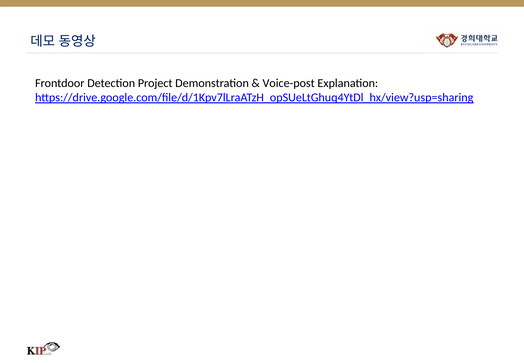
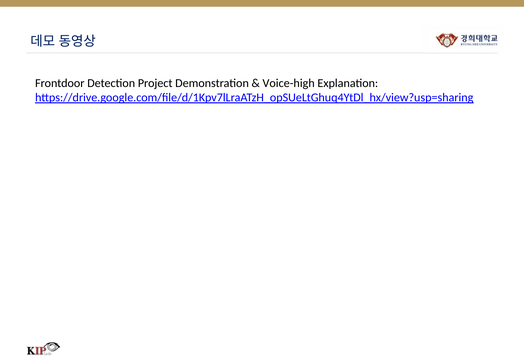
Voice-post: Voice-post -> Voice-high (289, 83)
